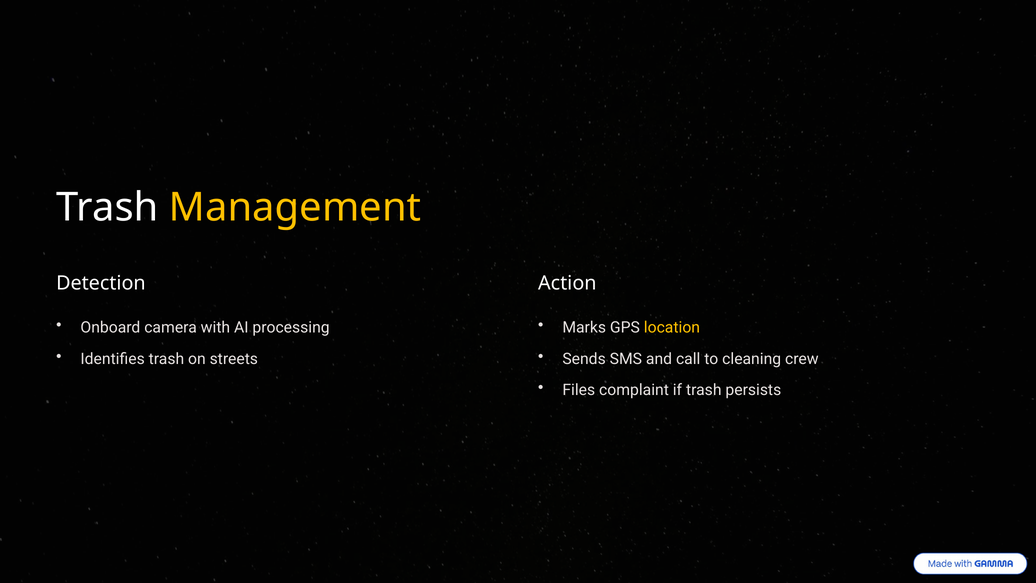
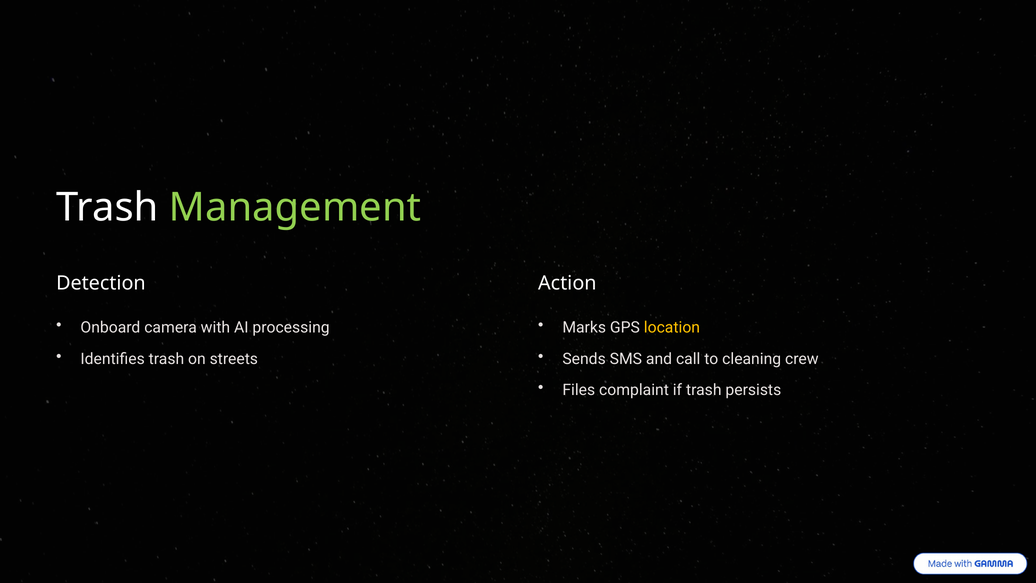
Management colour: yellow -> light green (295, 207)
